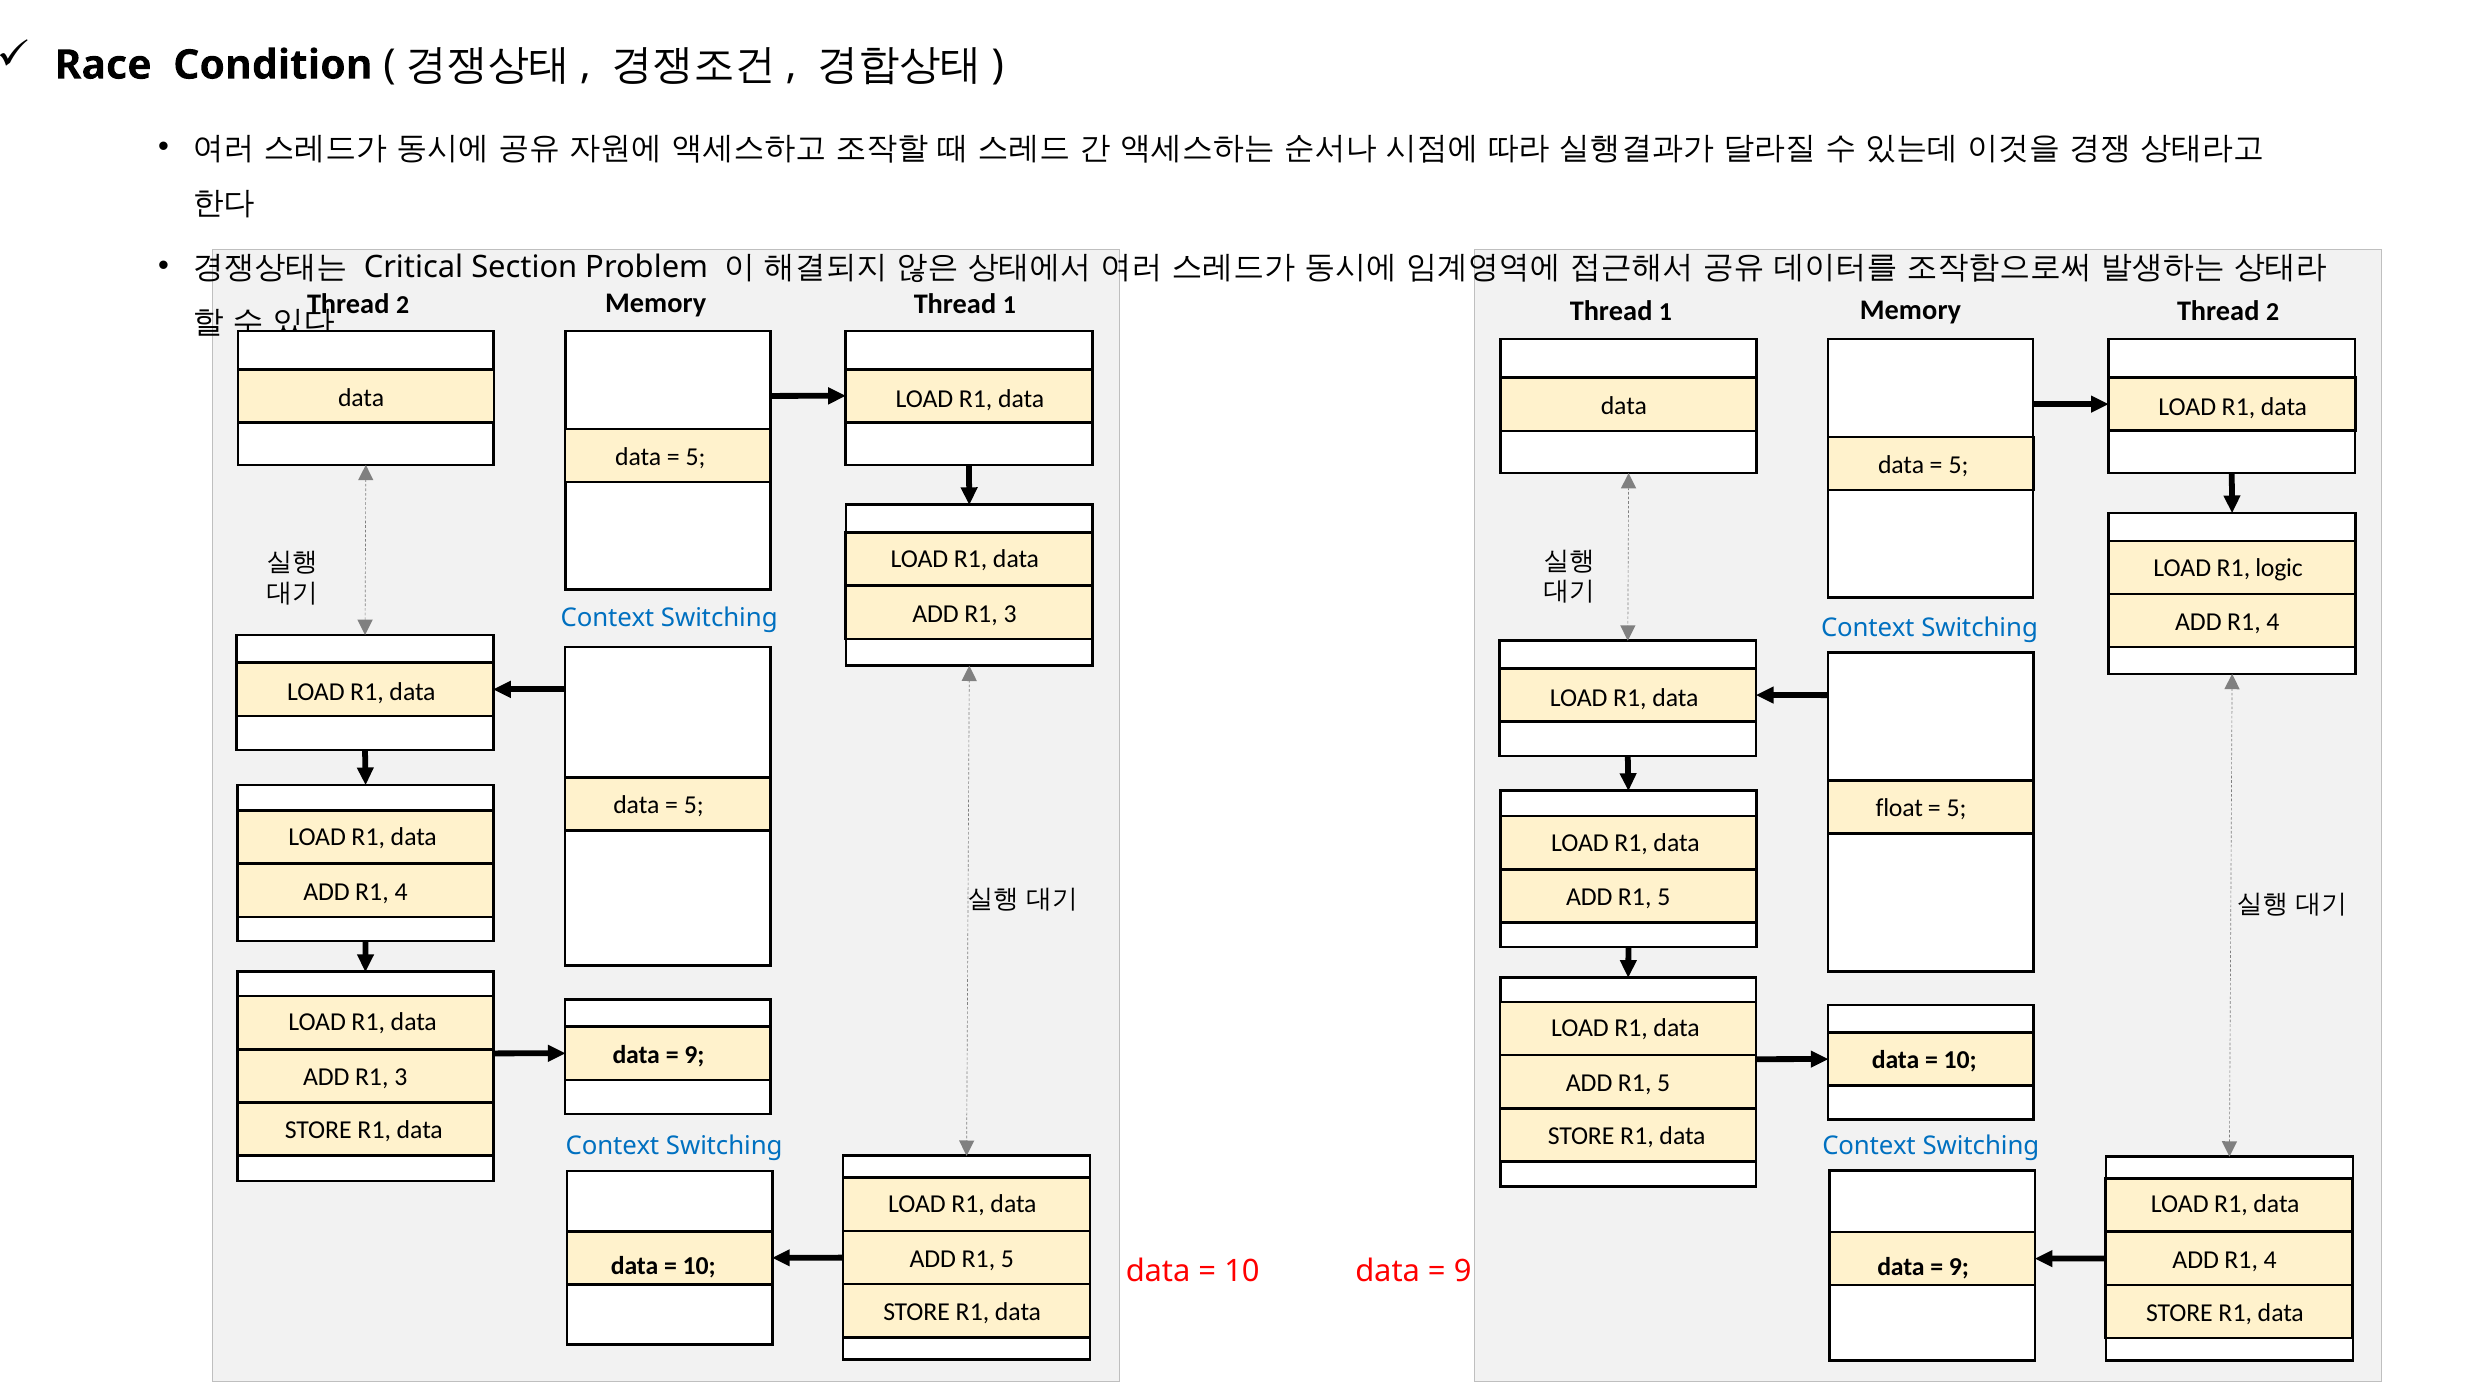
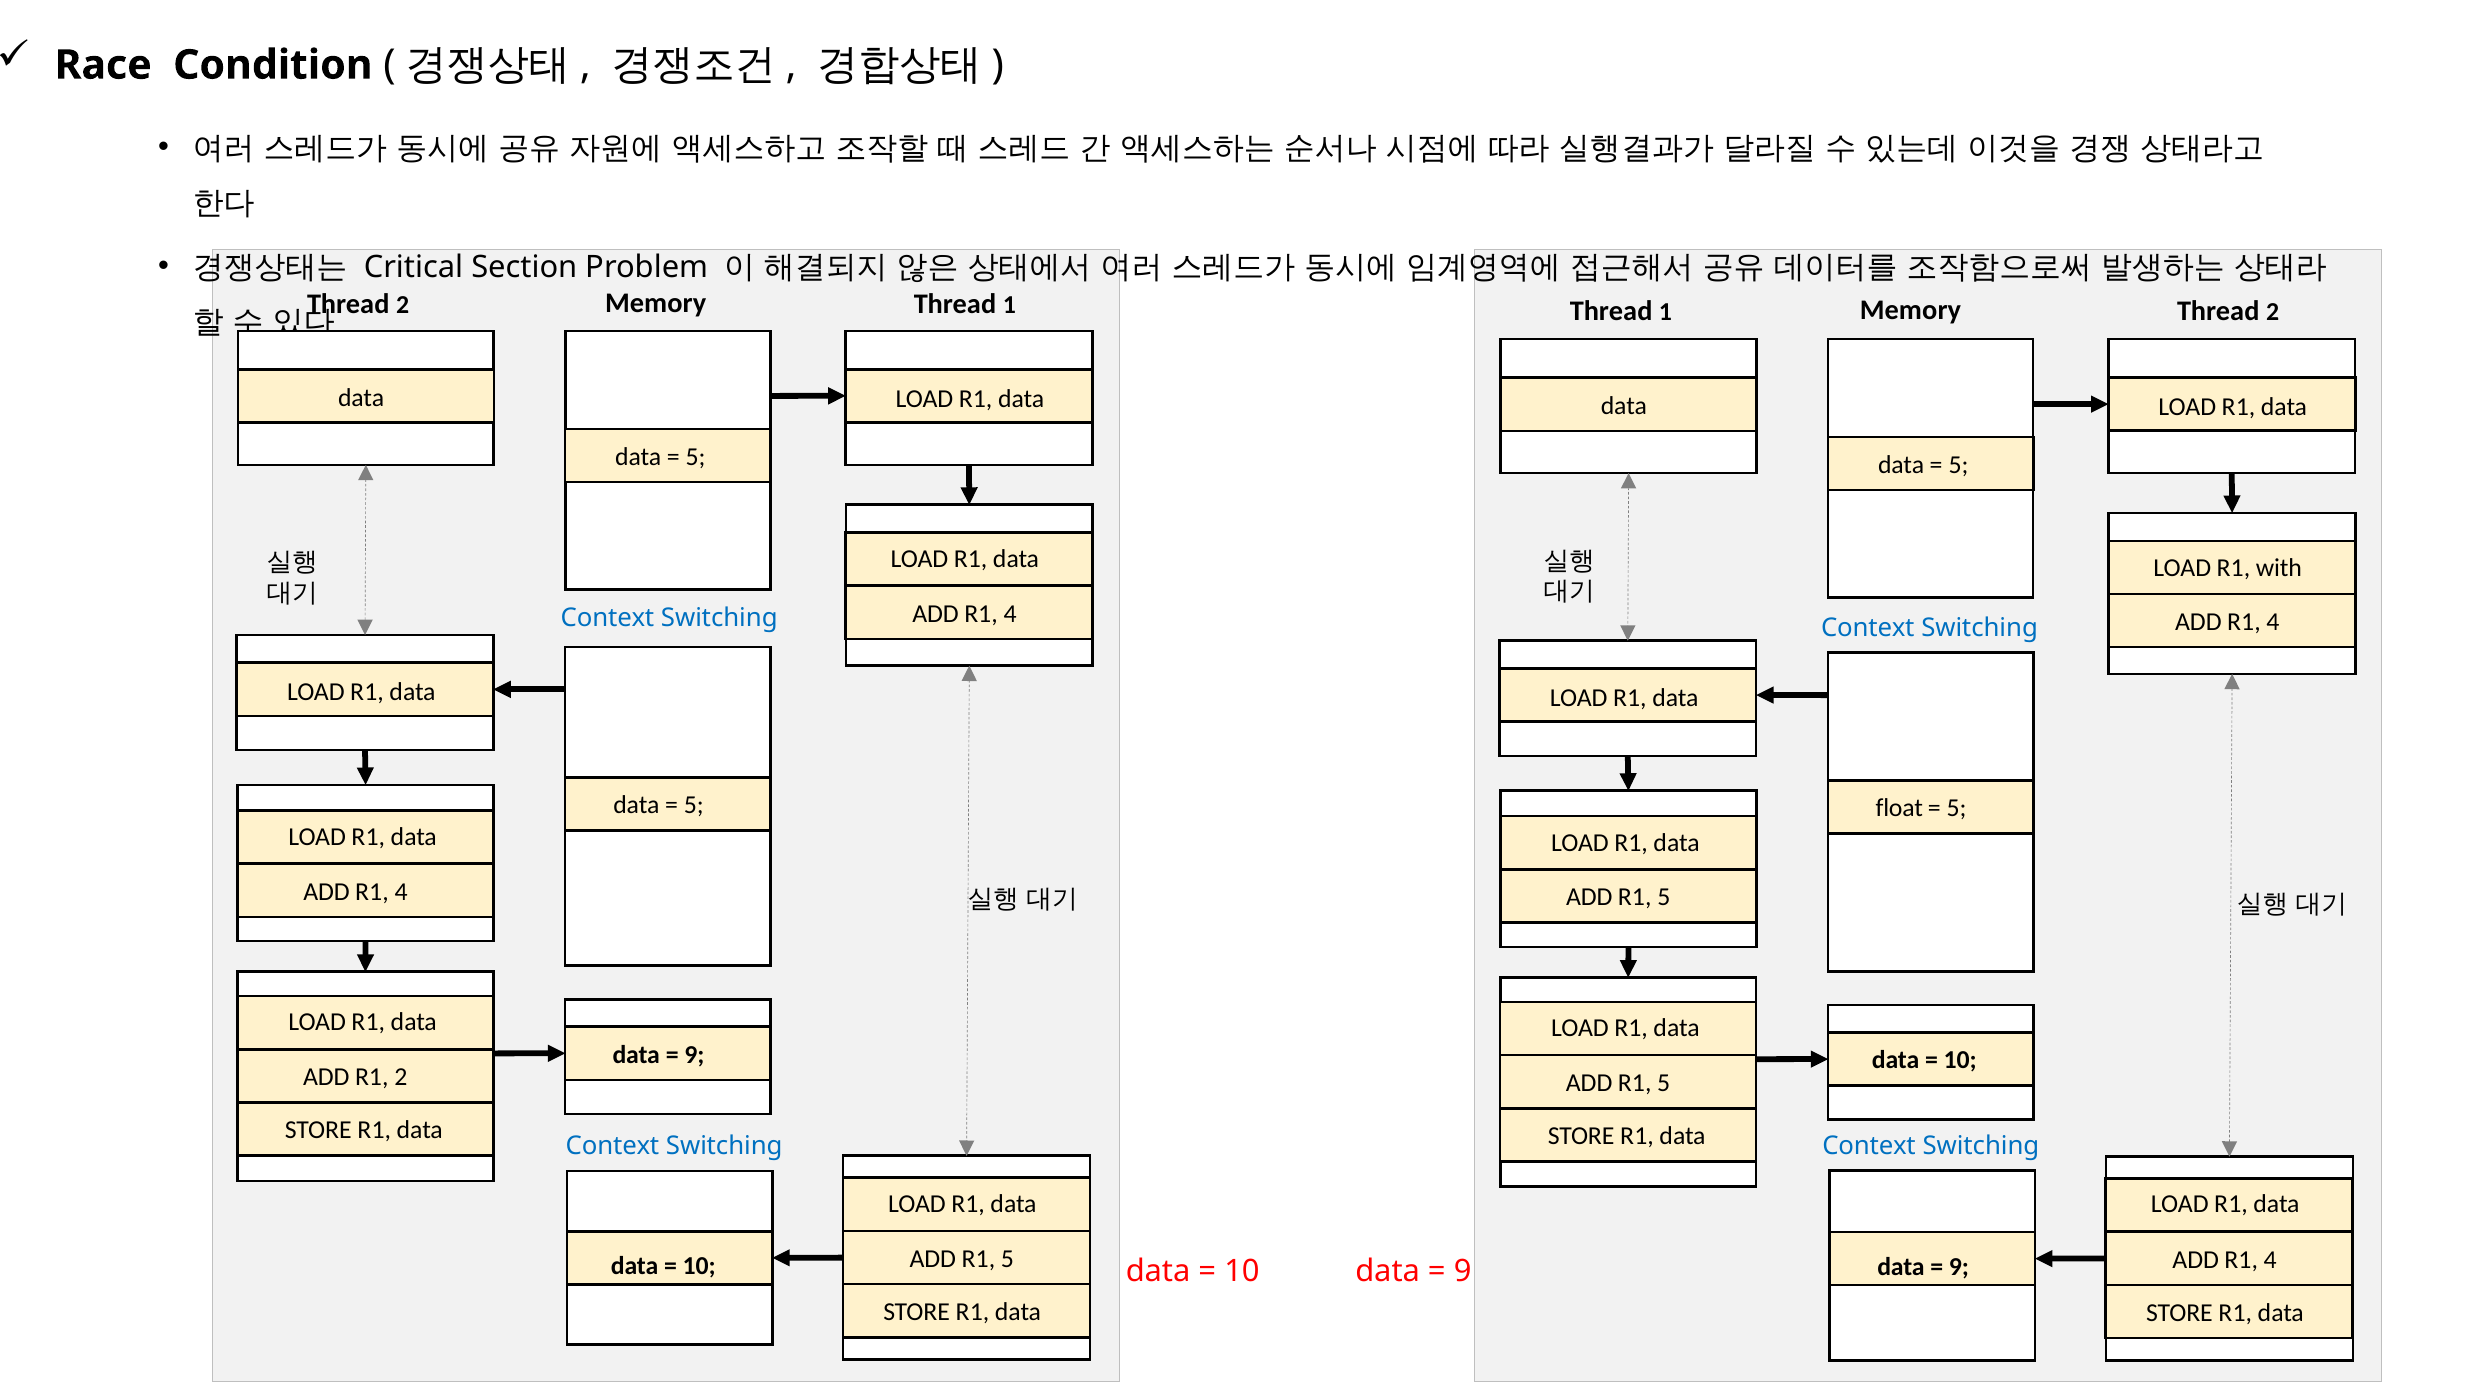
logic: logic -> with (2279, 567)
3: 3 -> 4 (1010, 613)
3: 3 -> 2 (401, 1077)
